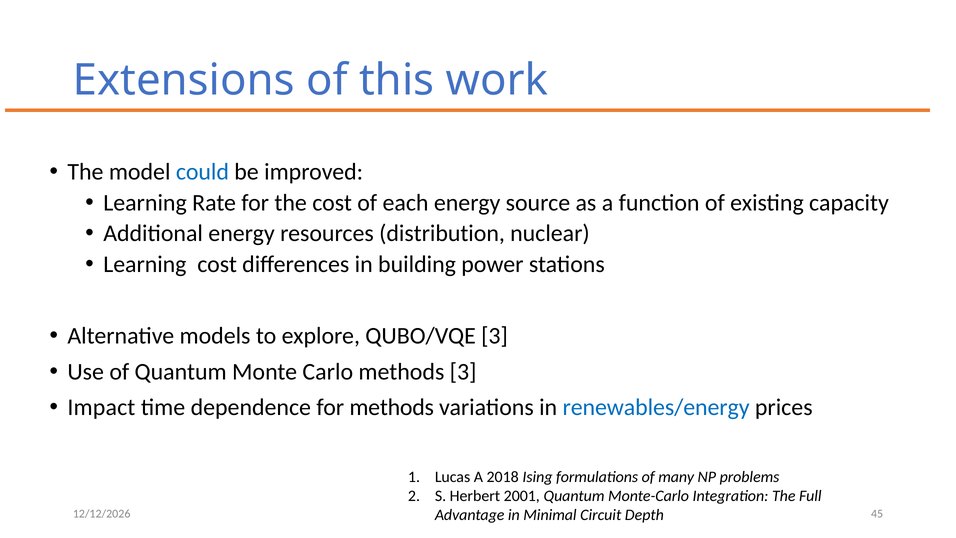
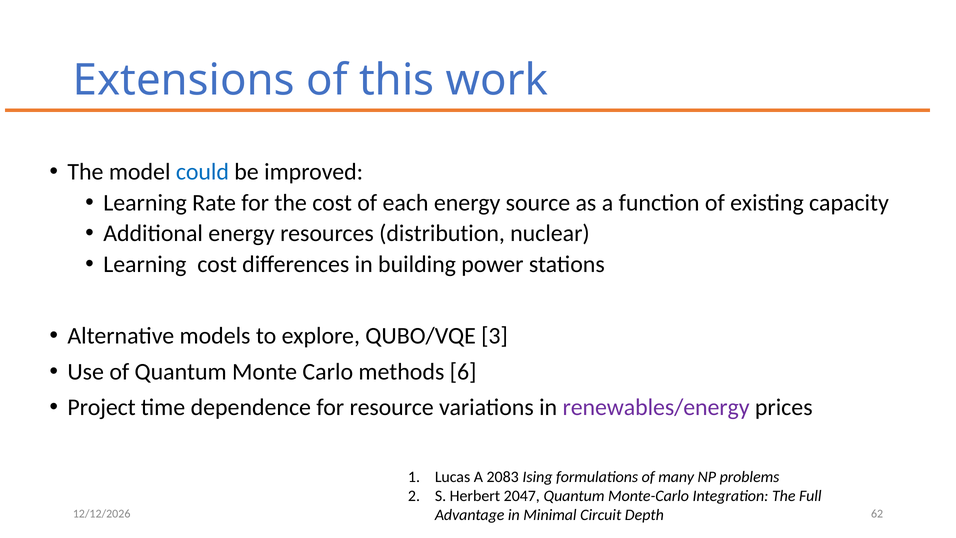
methods 3: 3 -> 6 (463, 371)
Impact: Impact -> Project (102, 407)
for methods: methods -> resource (392, 407)
renewables/energy colour: blue -> purple (656, 407)
2018: 2018 -> 2083 (503, 477)
2001: 2001 -> 2047 (522, 496)
45: 45 -> 62 (877, 513)
